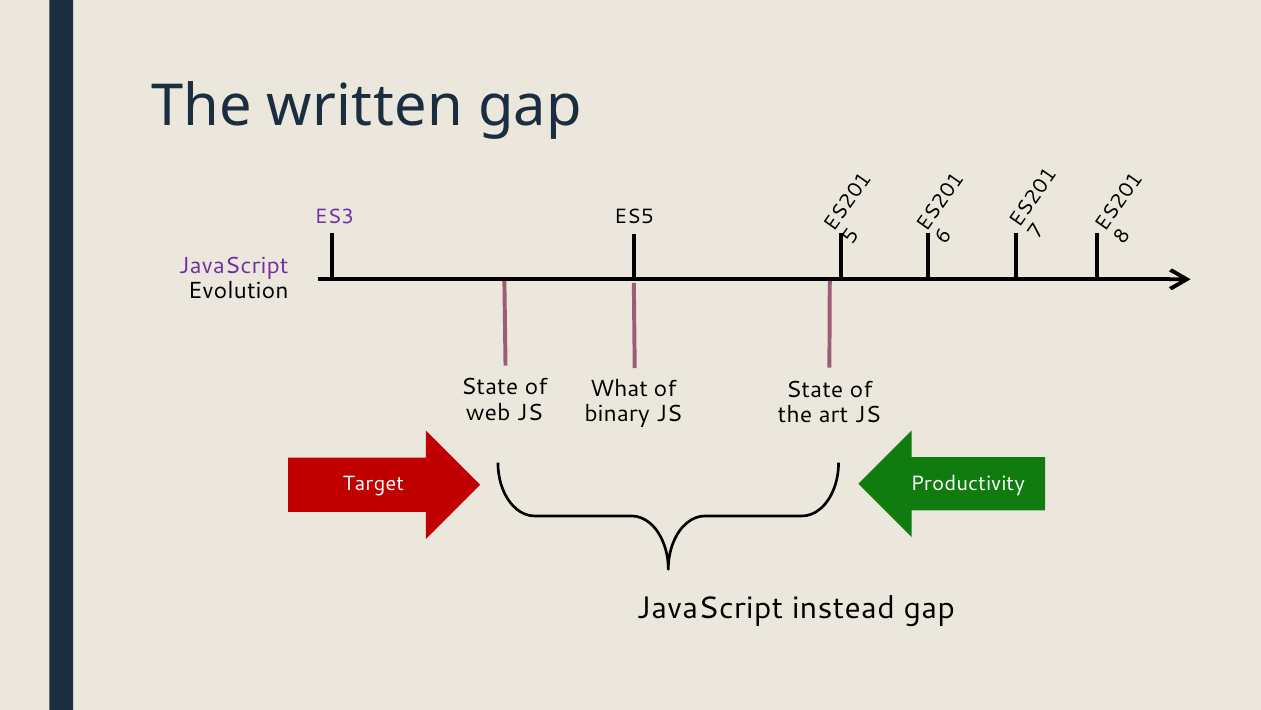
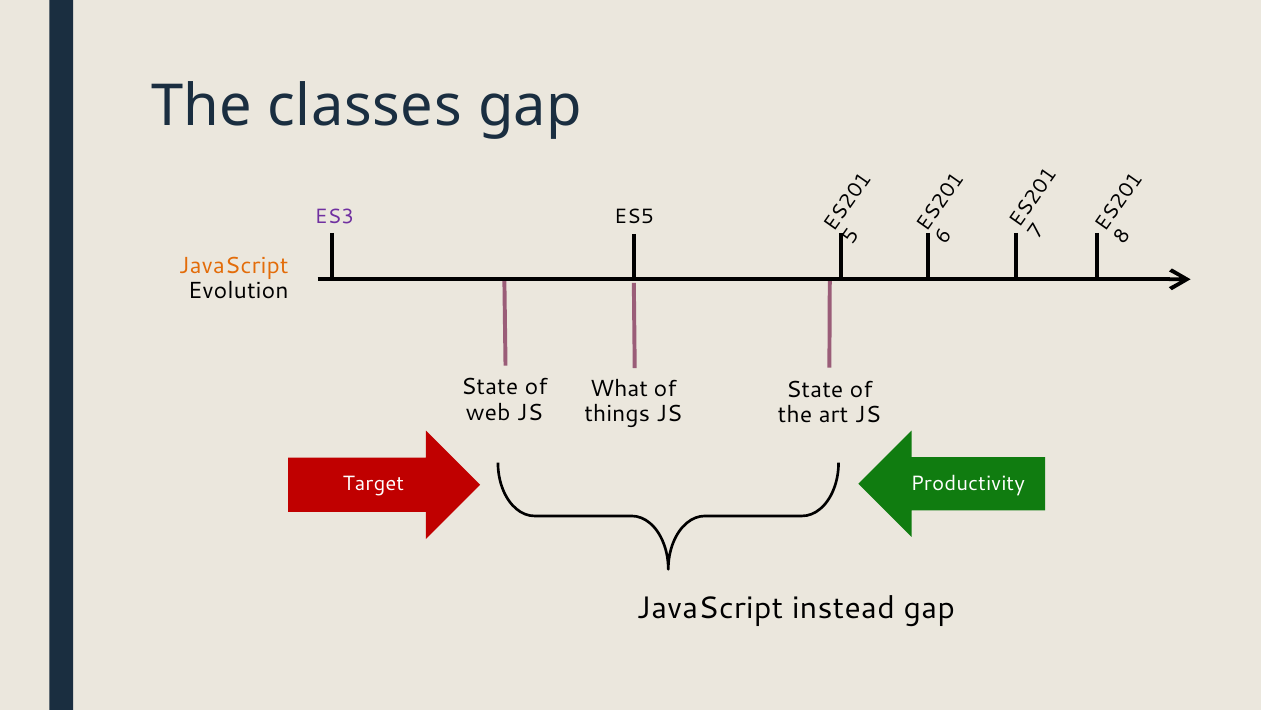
written: written -> classes (365, 106)
JavaScript colour: purple -> orange (234, 266)
binary: binary -> things (617, 413)
